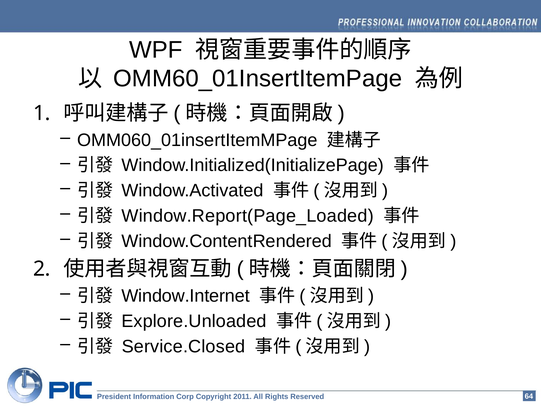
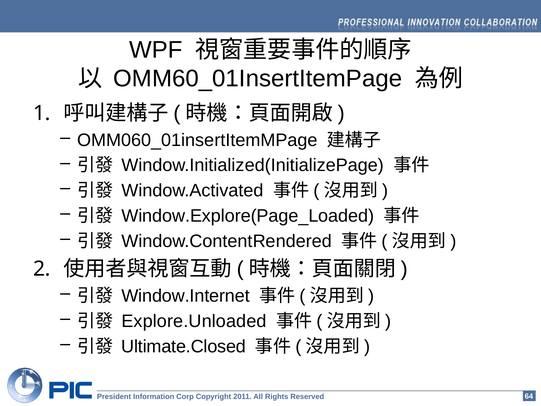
Window.Report(Page_Loaded: Window.Report(Page_Loaded -> Window.Explore(Page_Loaded (248, 216)
Service.Closed: Service.Closed -> Ultimate.Closed (184, 346)
